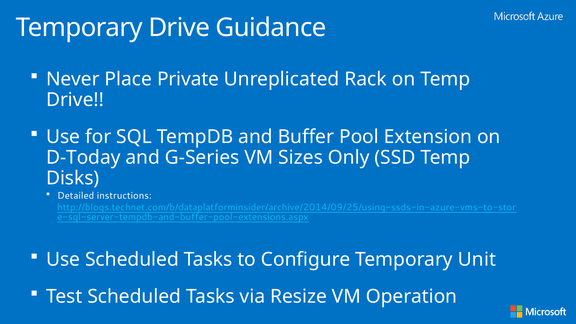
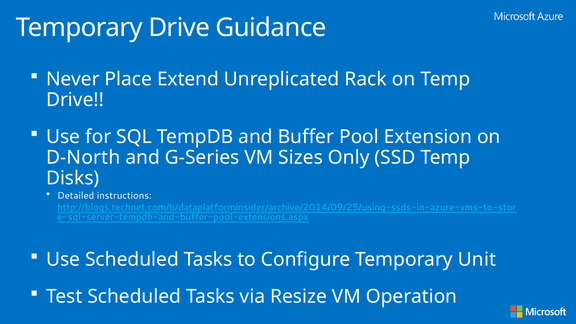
Private: Private -> Extend (188, 79)
D-Today: D-Today -> D-North (83, 158)
